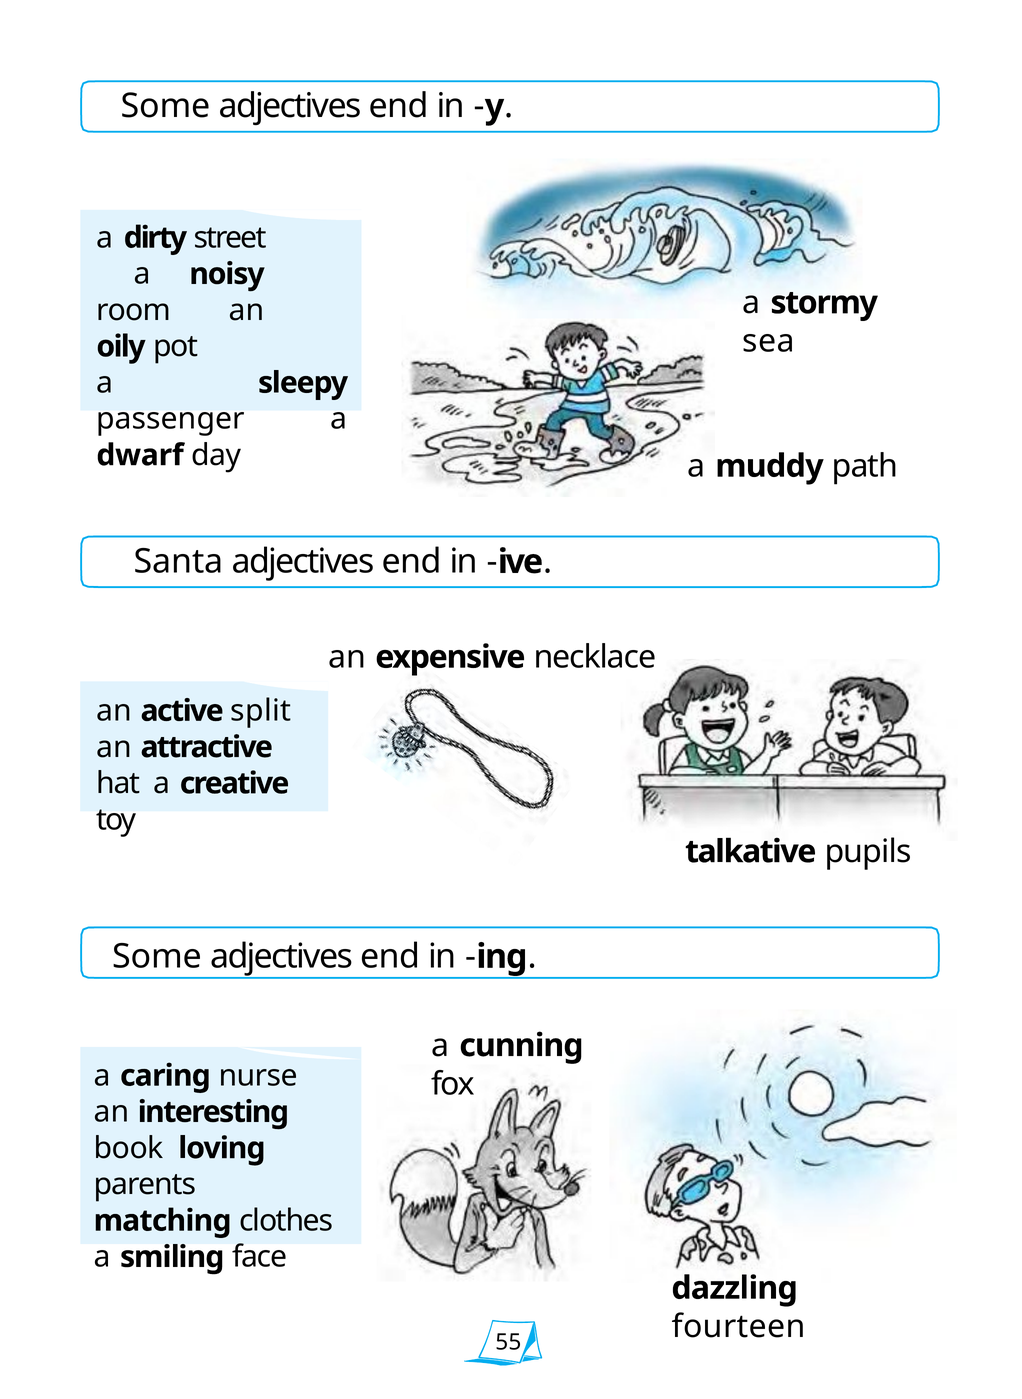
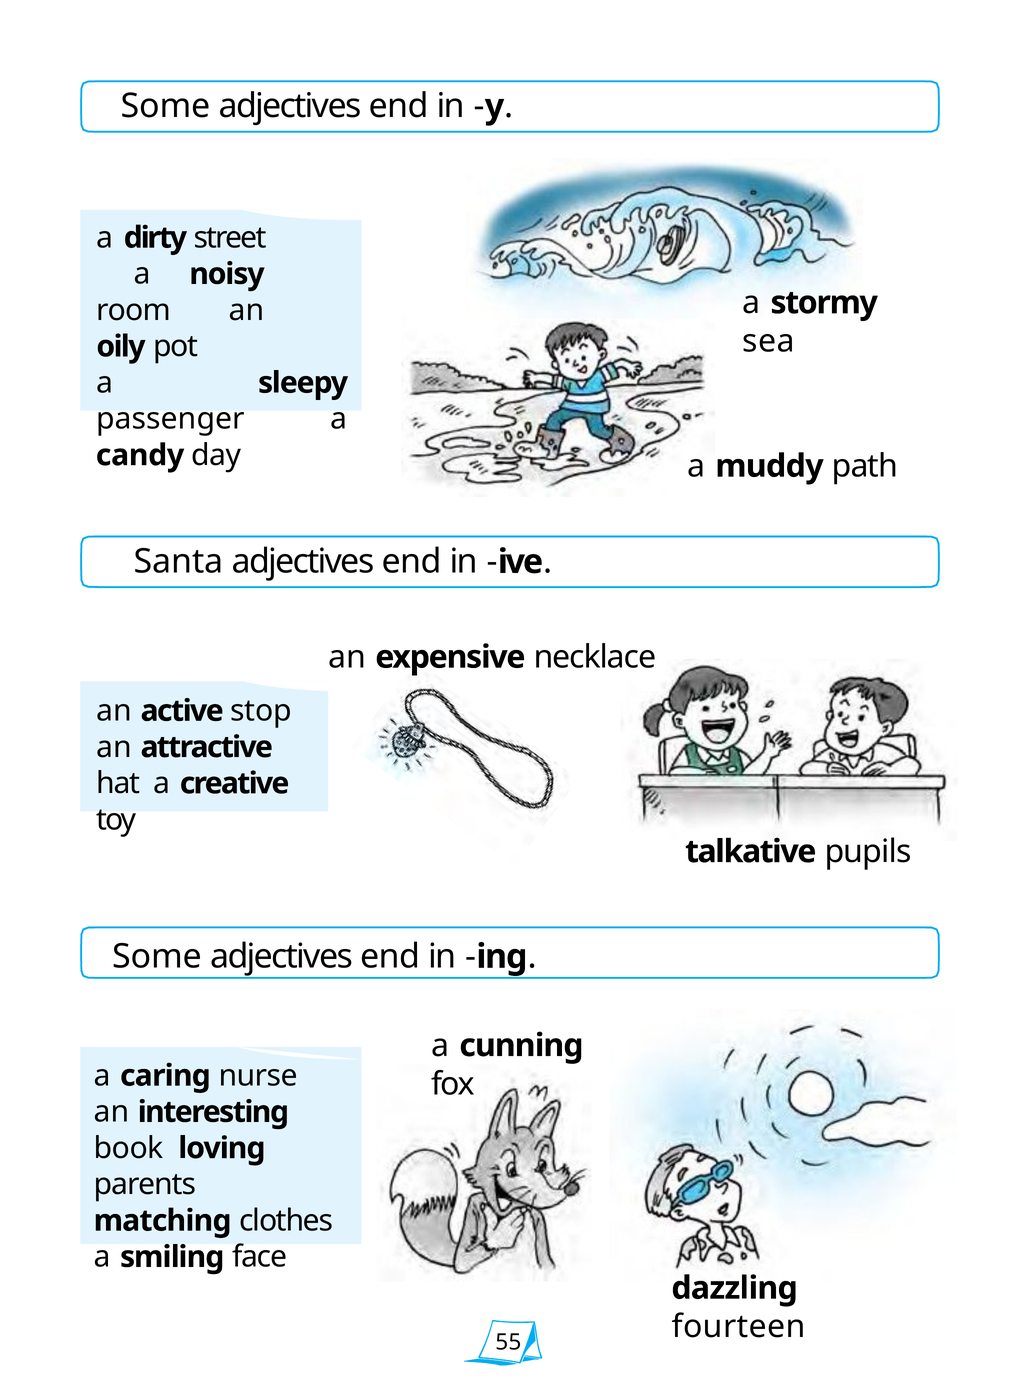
dwarf: dwarf -> candy (140, 455)
split: split -> stop (261, 711)
